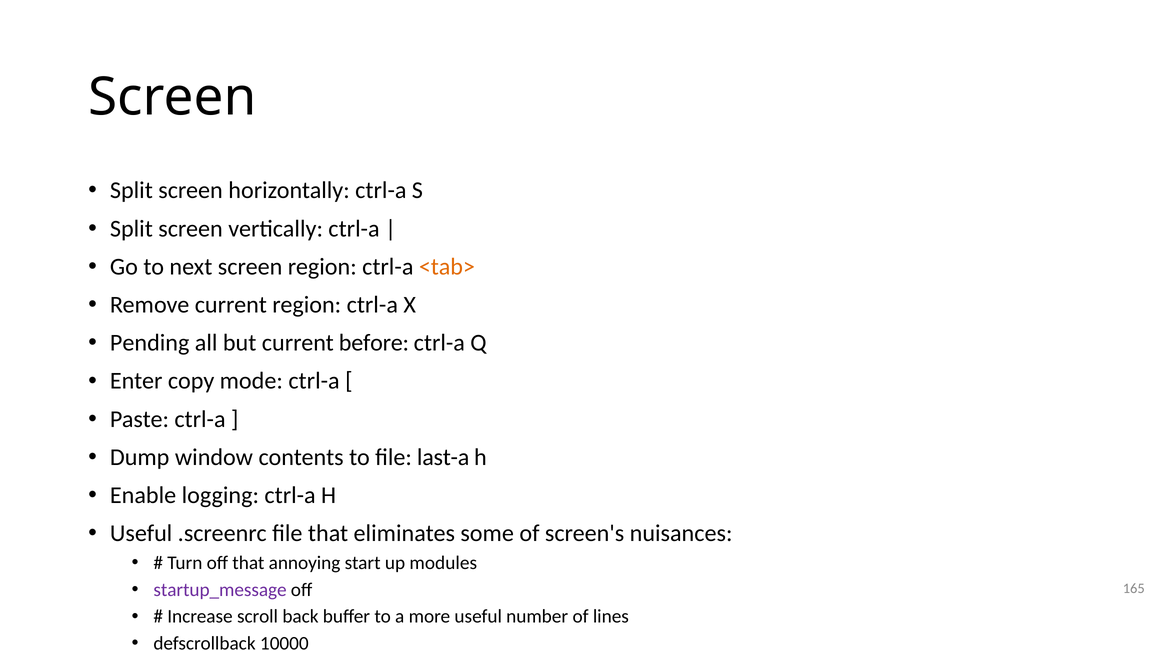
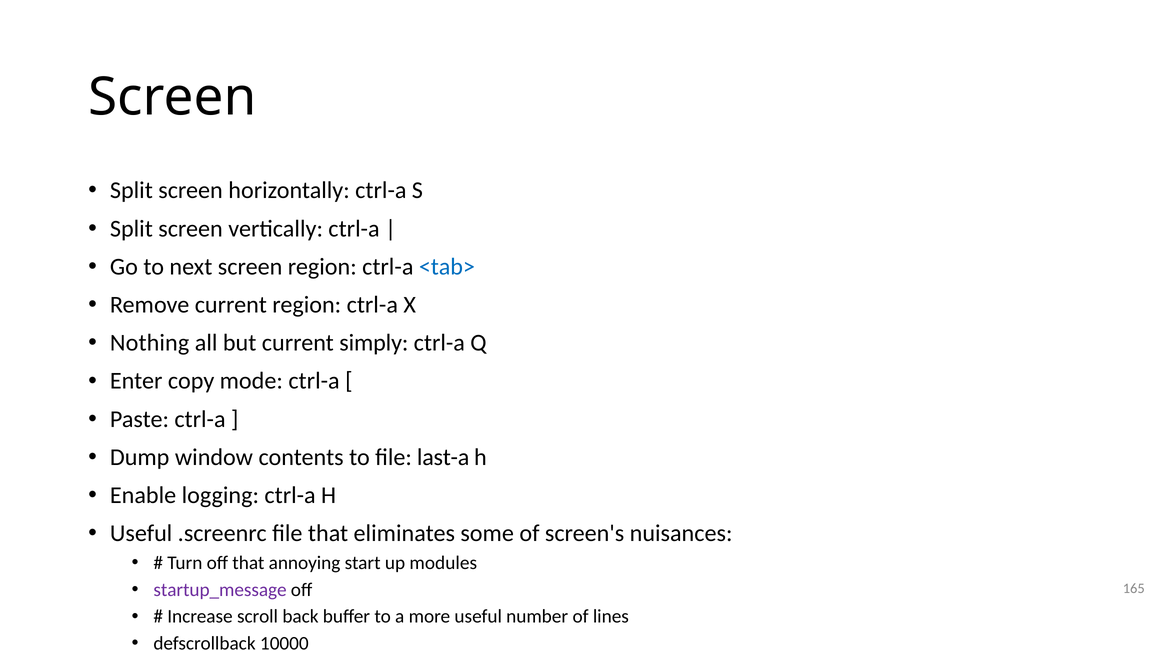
<tab> colour: orange -> blue (447, 267)
Pending: Pending -> Nothing (150, 343)
before: before -> simply (374, 343)
